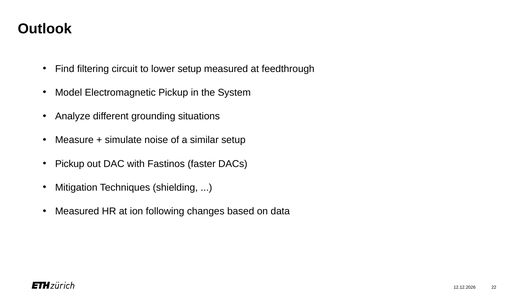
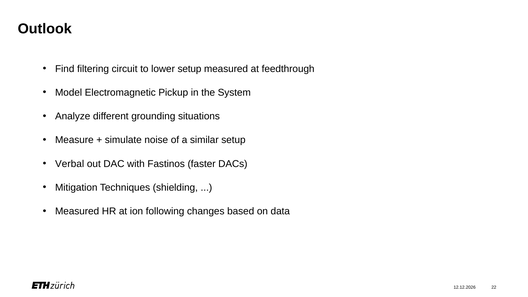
Pickup: Pickup -> Verbal (70, 164)
